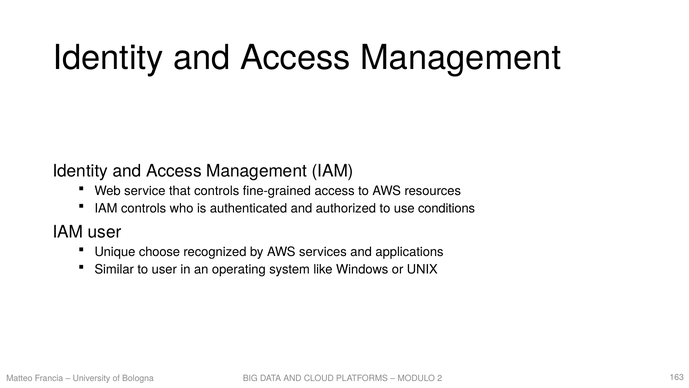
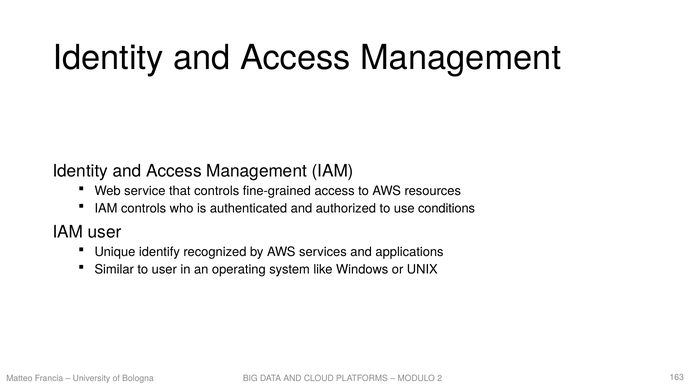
choose: choose -> identify (159, 252)
